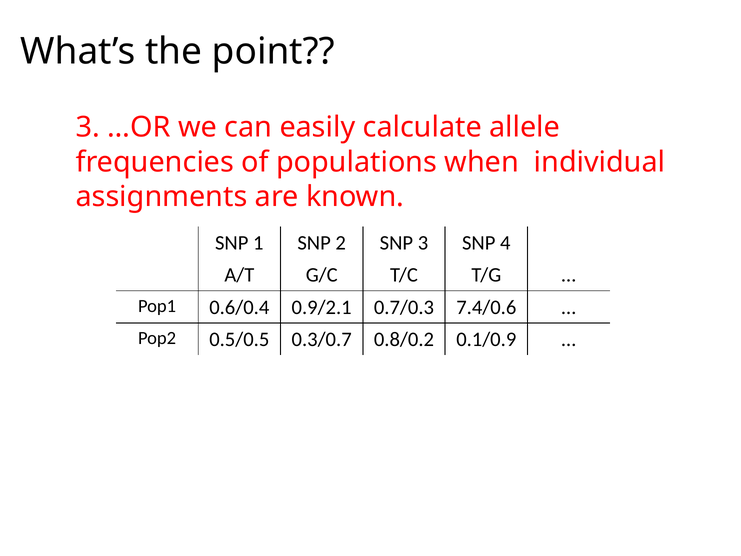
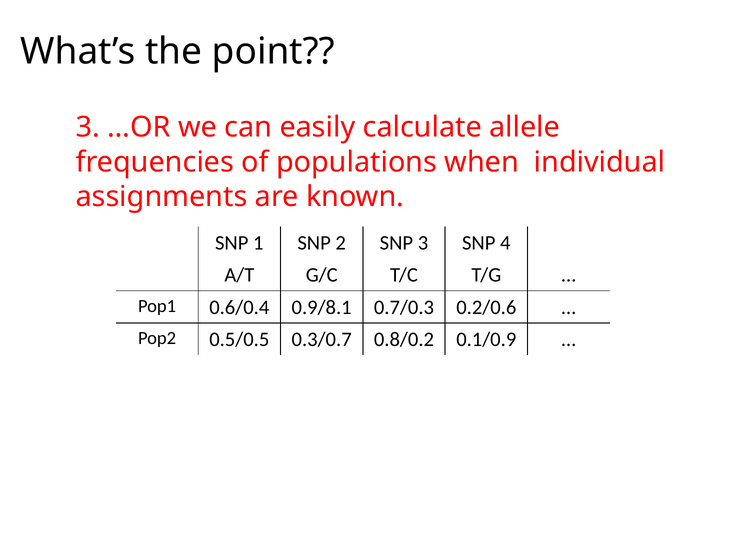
0.9/2.1: 0.9/2.1 -> 0.9/8.1 (322, 307)
7.4/0.6: 7.4/0.6 -> 0.2/0.6 (486, 307)
